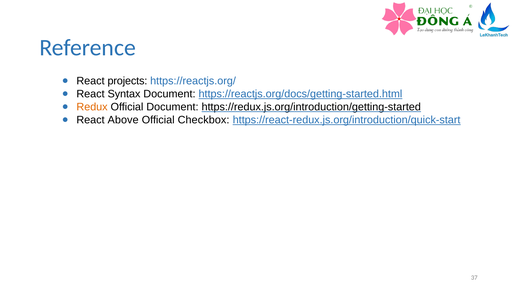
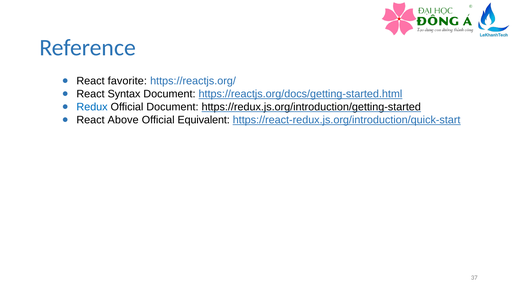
projects: projects -> favorite (127, 81)
Redux colour: orange -> blue (92, 107)
Checkbox: Checkbox -> Equivalent (204, 120)
